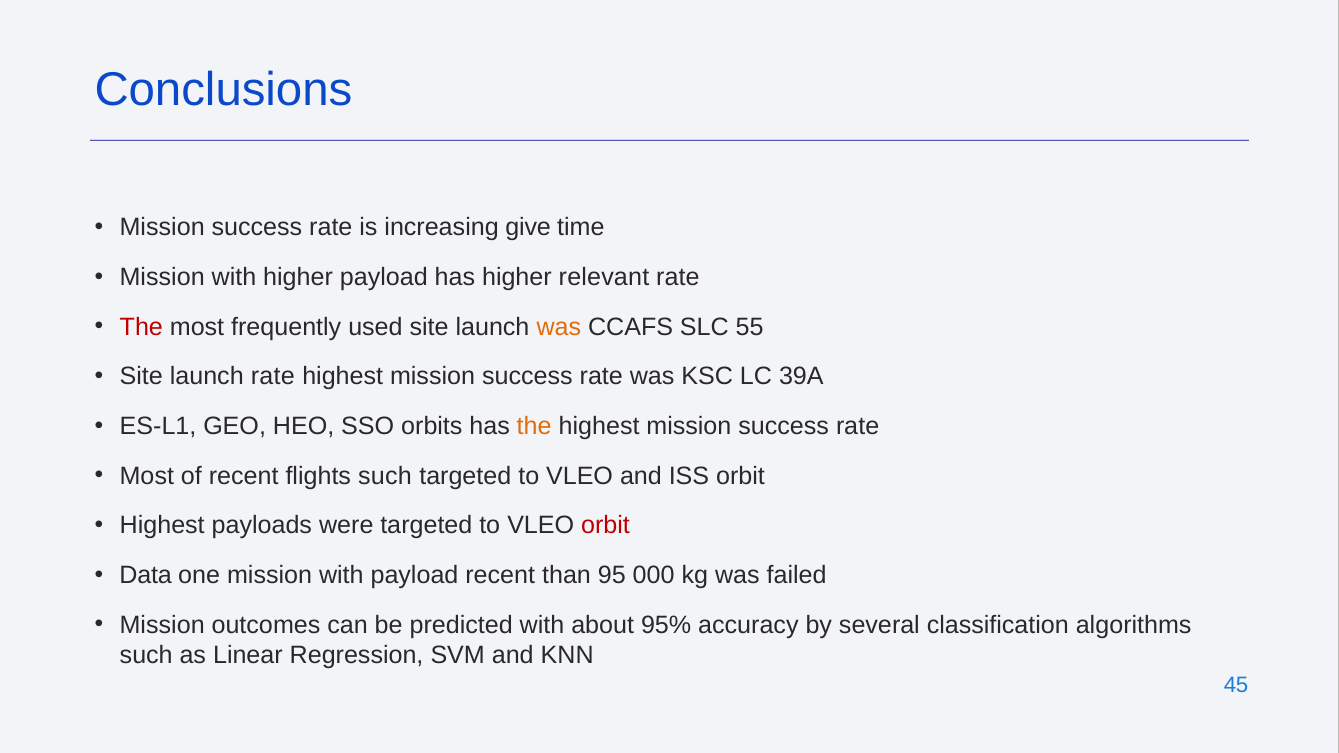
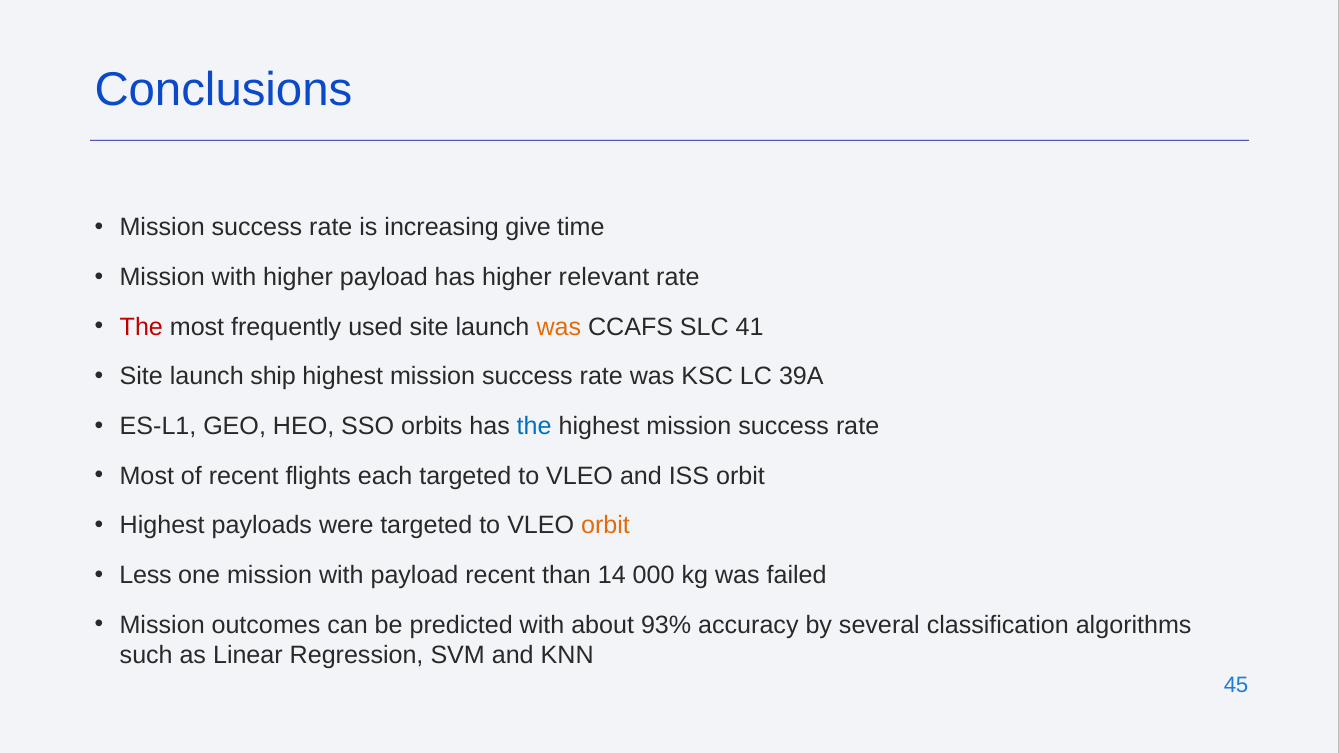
55: 55 -> 41 (750, 327)
launch rate: rate -> ship (273, 377)
the colour: orange -> blue (534, 426)
flights such: such -> each (385, 476)
orbit colour: red -> orange (605, 526)
Data: Data -> Less (146, 575)
95: 95 -> 14 (612, 575)
95%: 95% -> 93% (666, 625)
